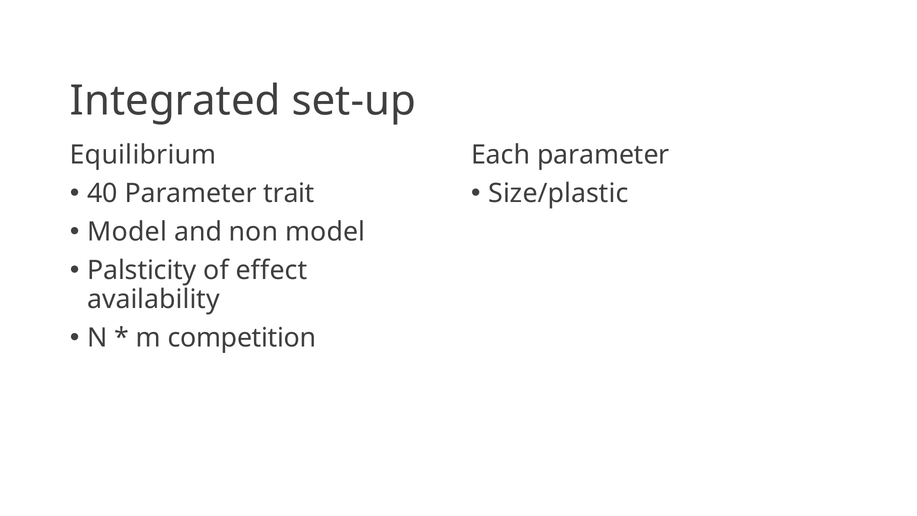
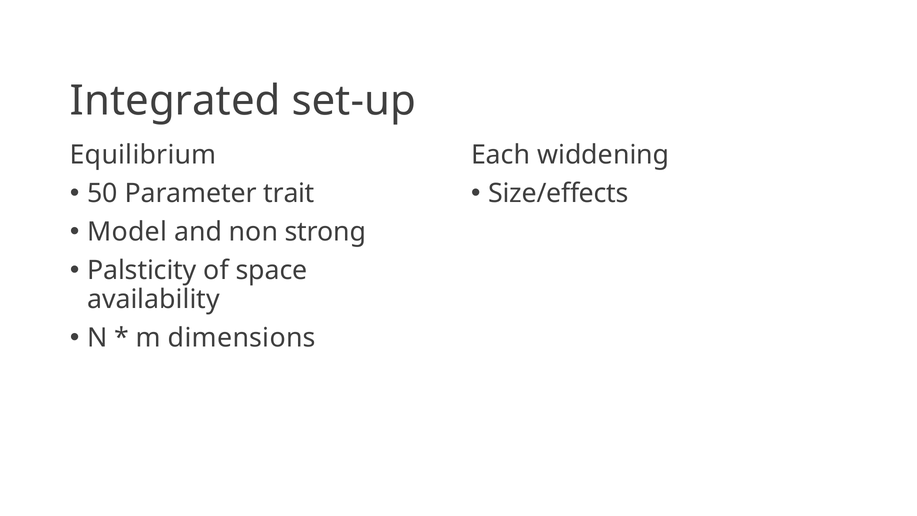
Each parameter: parameter -> widdening (603, 155)
40: 40 -> 50 (102, 193)
Size/plastic: Size/plastic -> Size/effects (558, 193)
non model: model -> strong (325, 232)
effect: effect -> space (272, 270)
competition: competition -> dimensions (242, 338)
